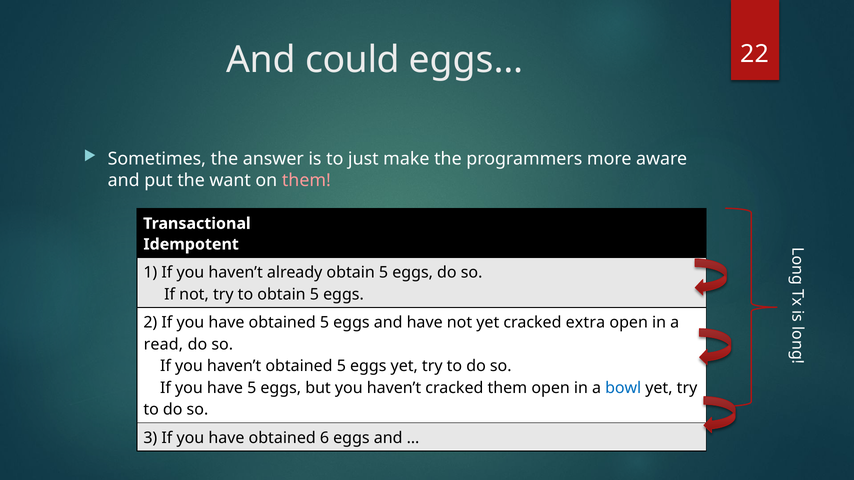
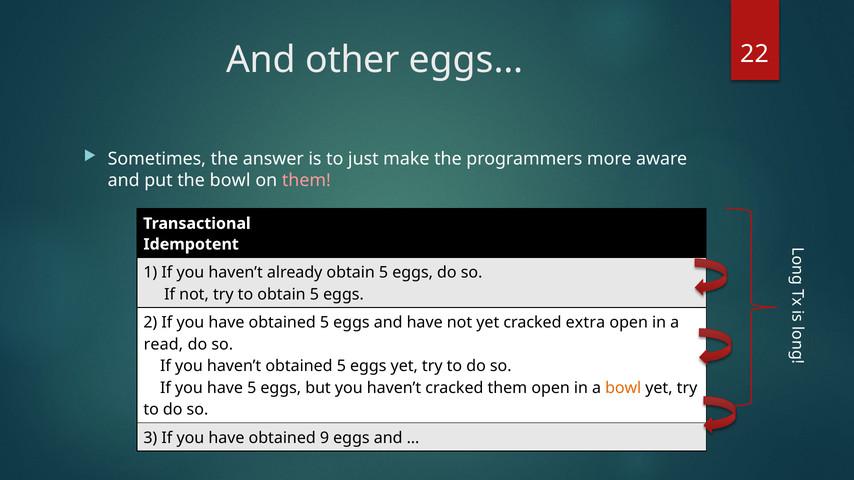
could: could -> other (353, 60)
put the want: want -> bowl (230, 180)
bowl colour: blue -> orange (623, 388)
6: 6 -> 9 (325, 438)
